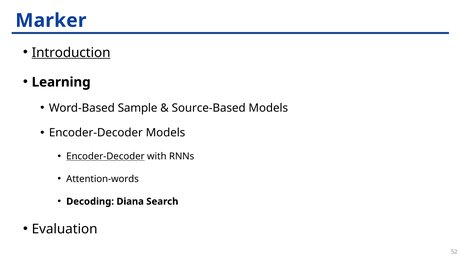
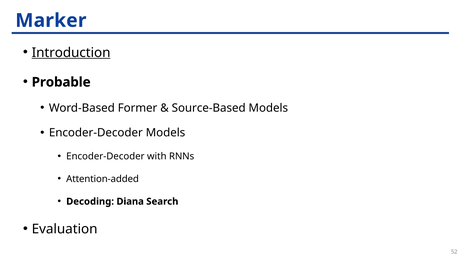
Learning: Learning -> Probable (61, 82)
Sample: Sample -> Former (138, 108)
Encoder-Decoder underline: present -> none (105, 157)
Attention-words: Attention-words -> Attention-added (103, 179)
